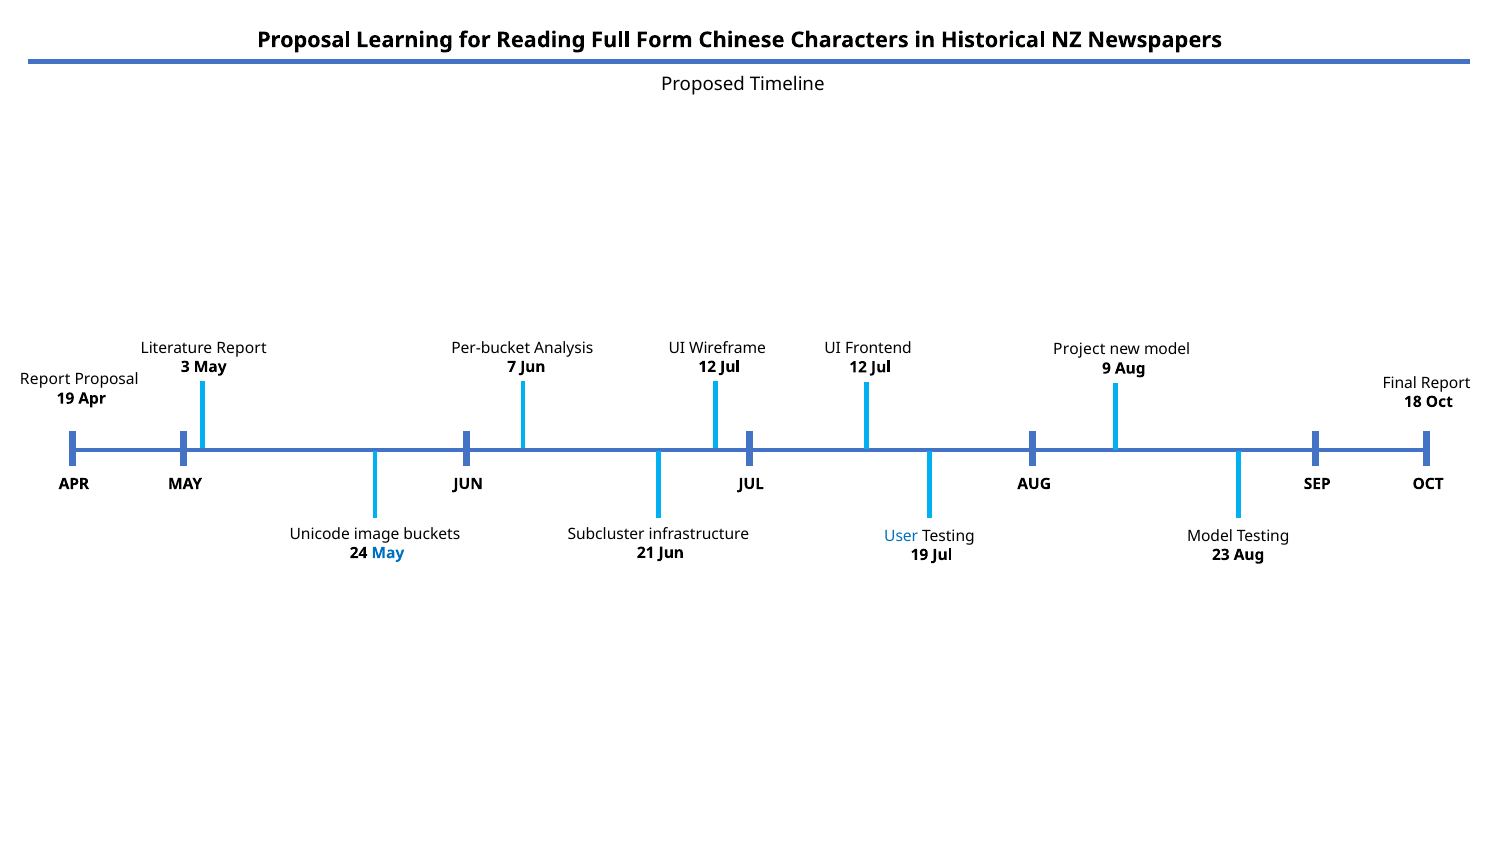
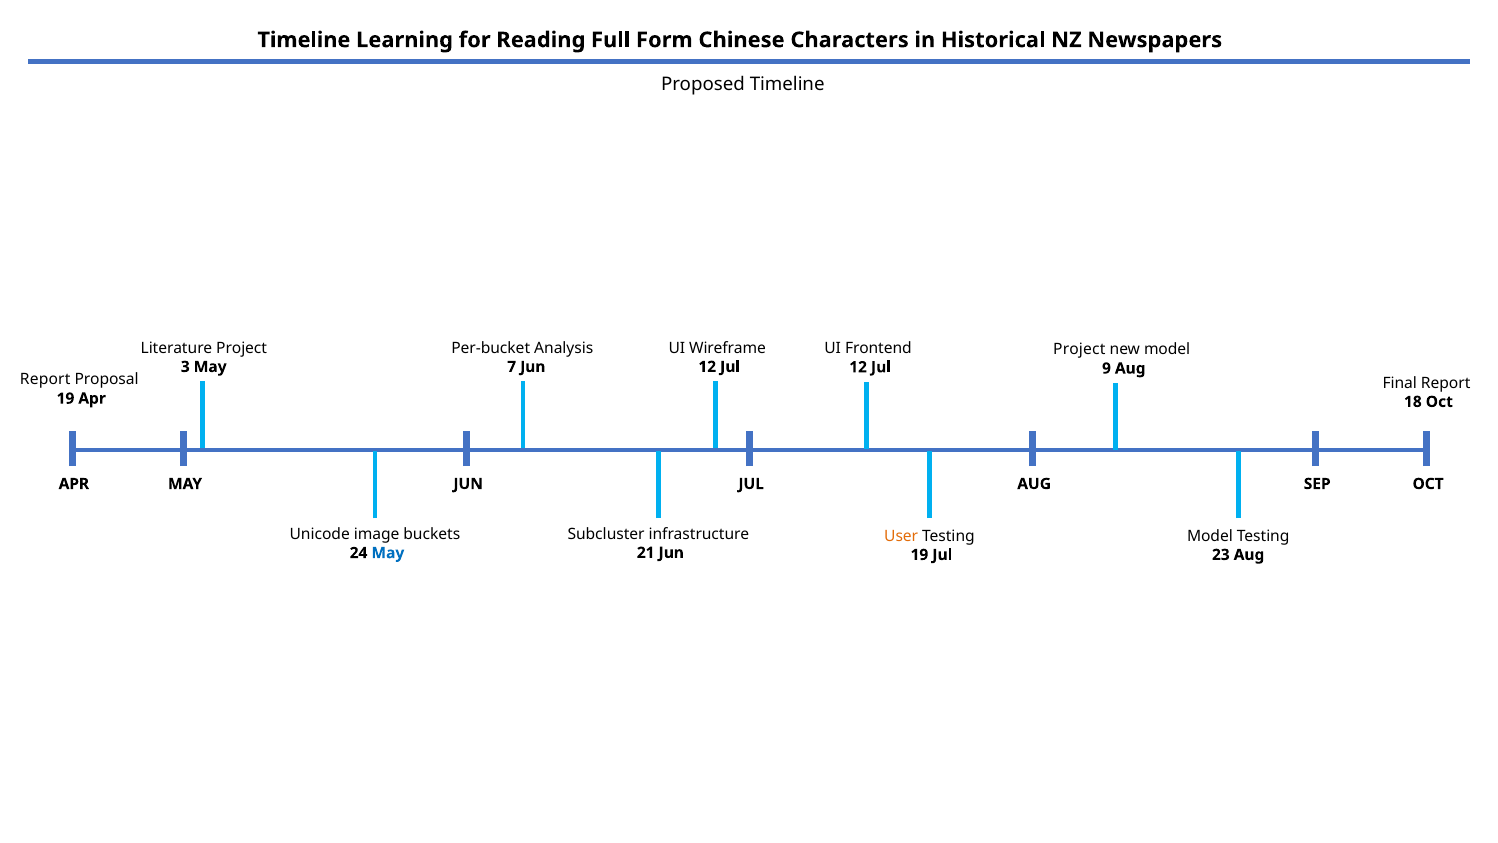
Proposal: Proposal -> Timeline (304, 40)
Literature Report: Report -> Project (242, 348)
User colour: blue -> orange (901, 536)
